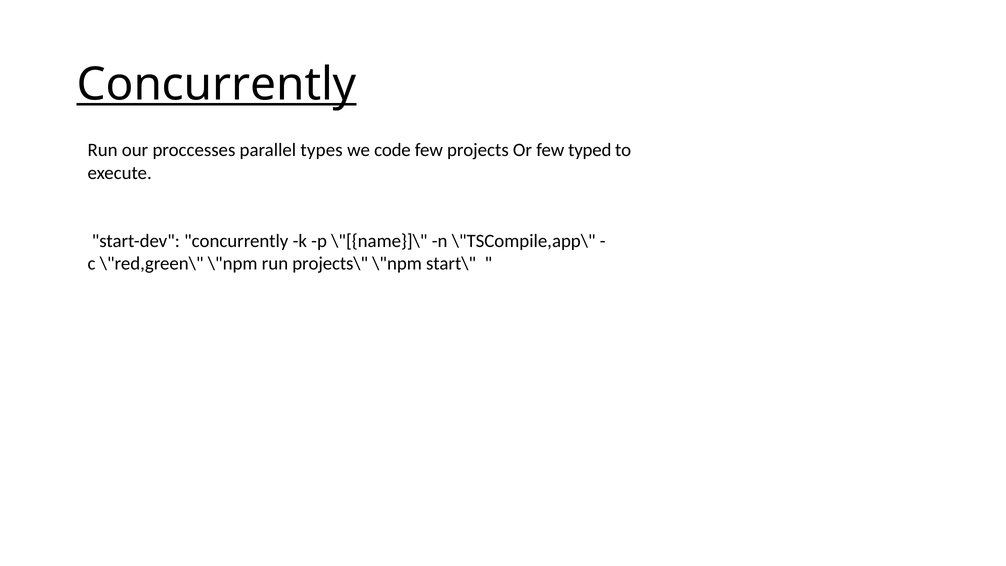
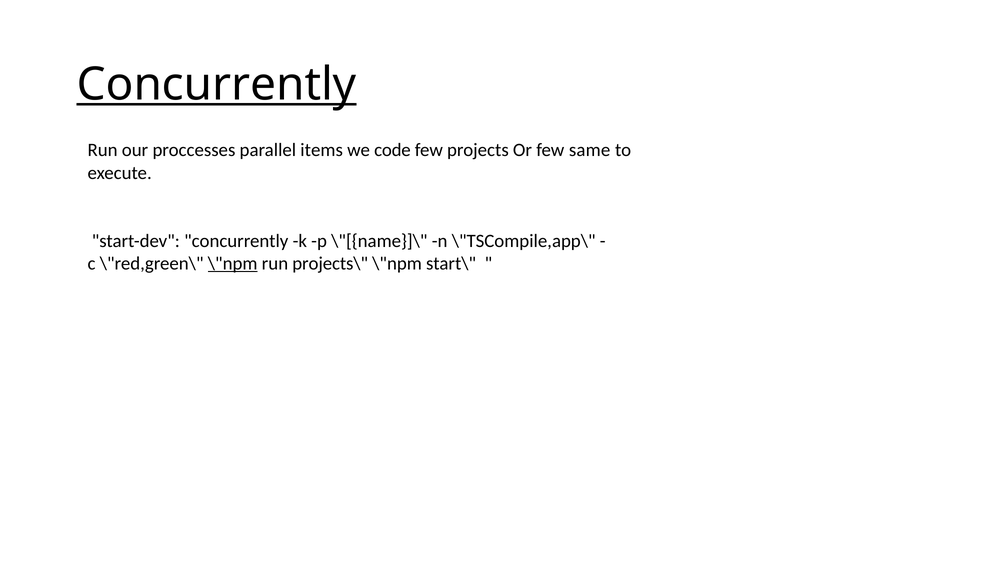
types: types -> items (322, 150)
typed: typed -> same (590, 150)
\"npm underline: none -> present (233, 263)
